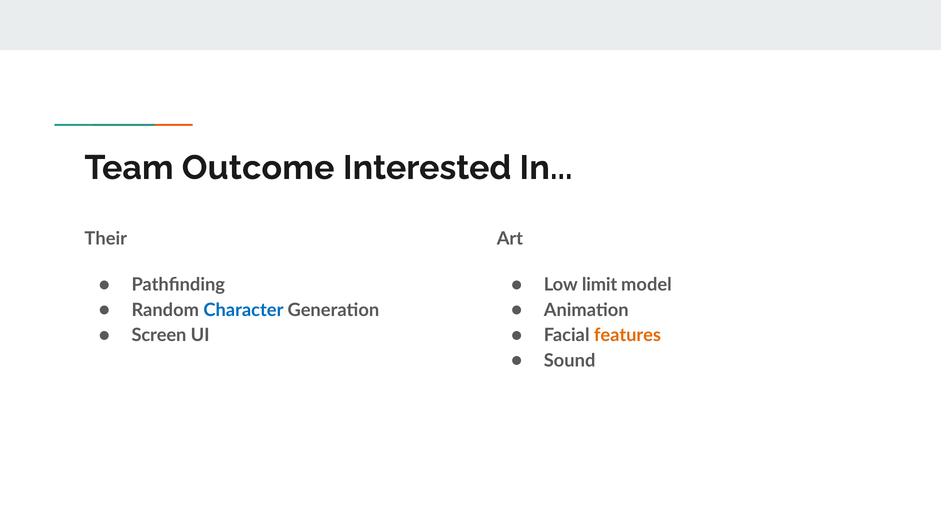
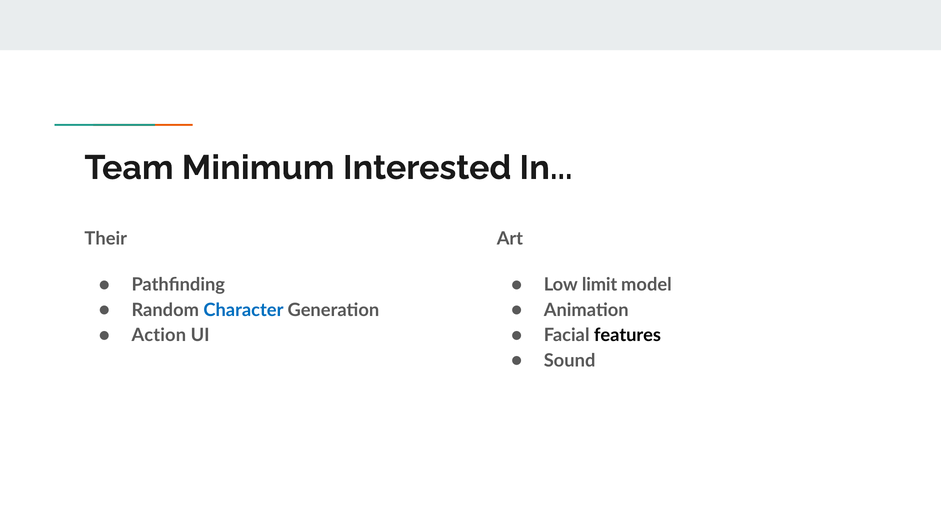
Outcome: Outcome -> Minimum (258, 168)
Screen: Screen -> Action (159, 335)
features colour: orange -> black (627, 335)
